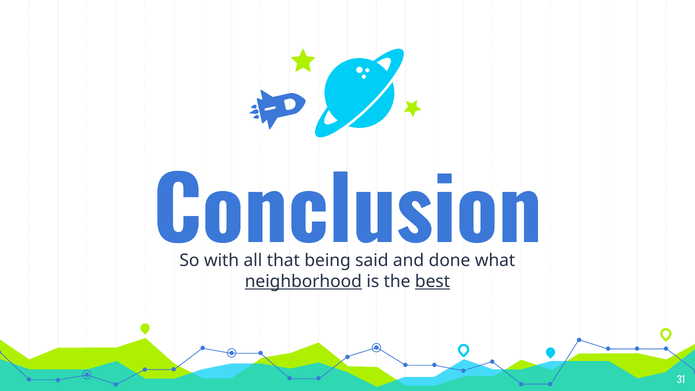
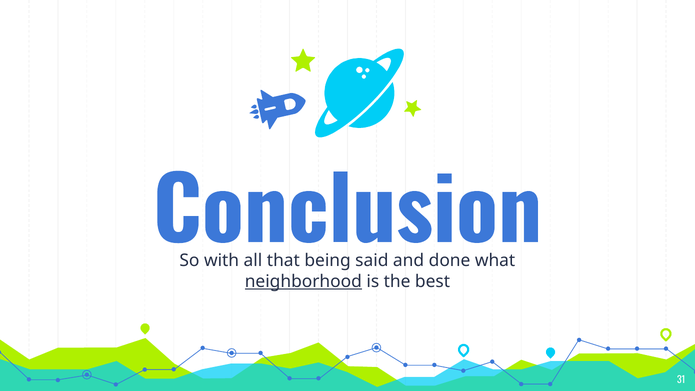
best underline: present -> none (433, 281)
